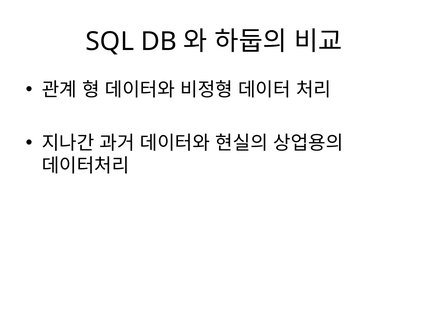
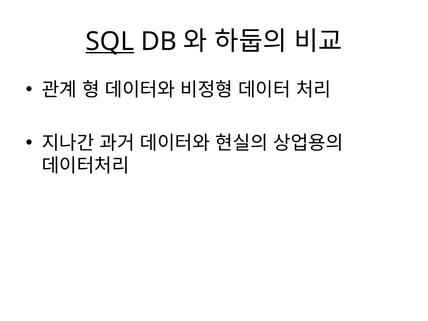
SQL underline: none -> present (110, 41)
